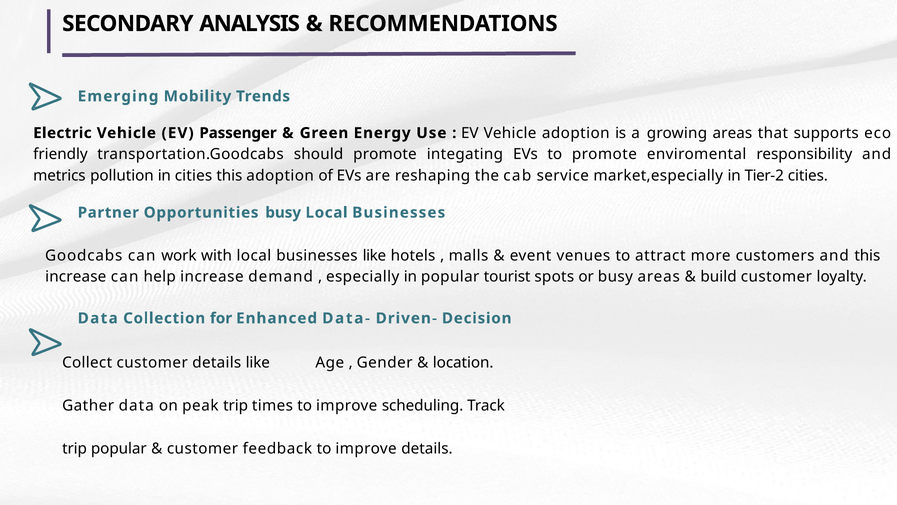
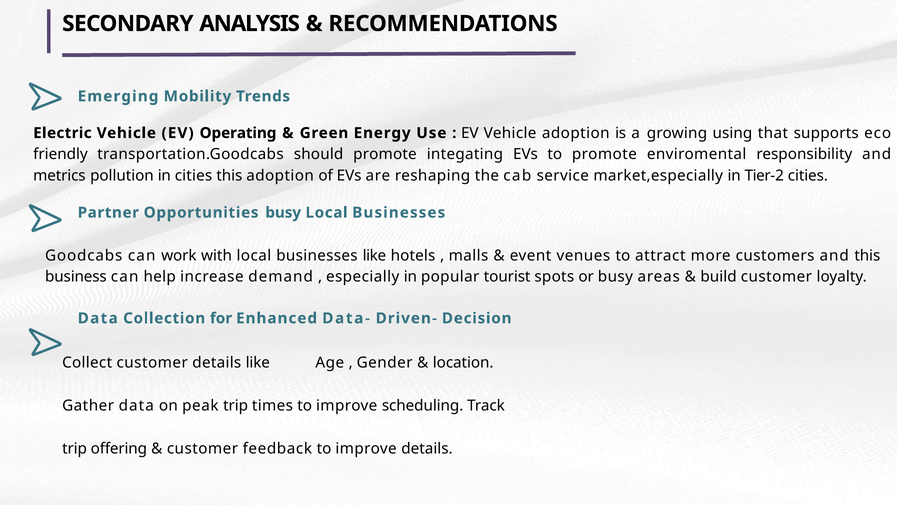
Passenger: Passenger -> Operating (238, 133)
growing areas: areas -> using (732, 133)
increase: increase -> business (76, 277)
trip popular: popular -> offering (119, 449)
